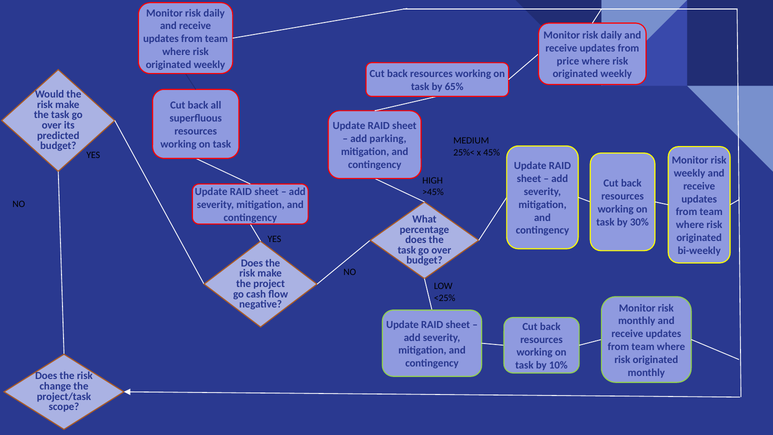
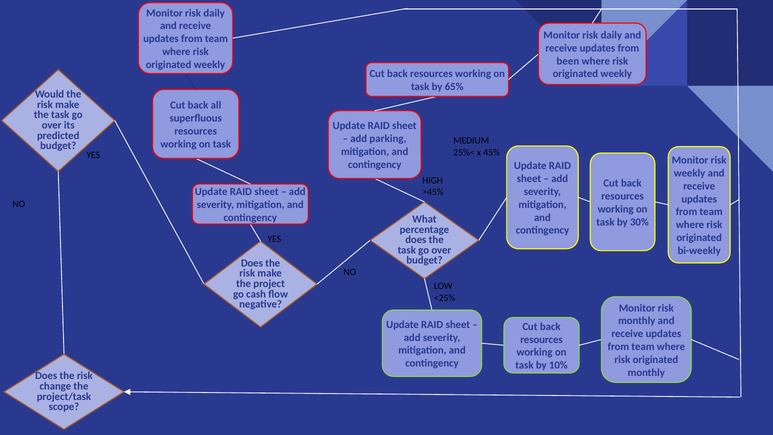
price: price -> been (568, 61)
